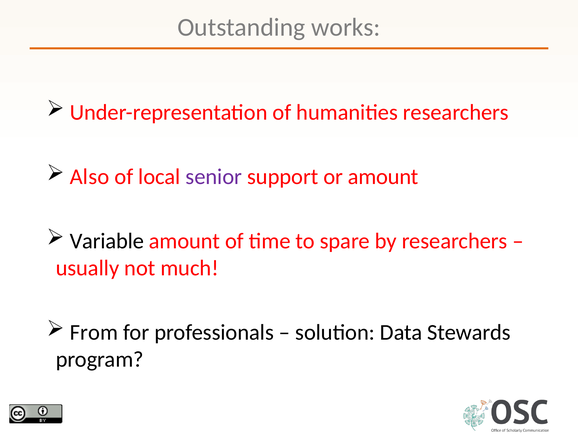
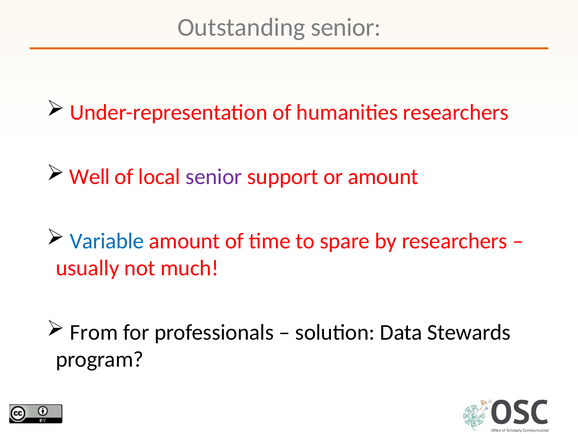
Outstanding works: works -> senior (346, 27)
Also: Also -> Well (90, 176)
Variable colour: black -> blue (107, 241)
